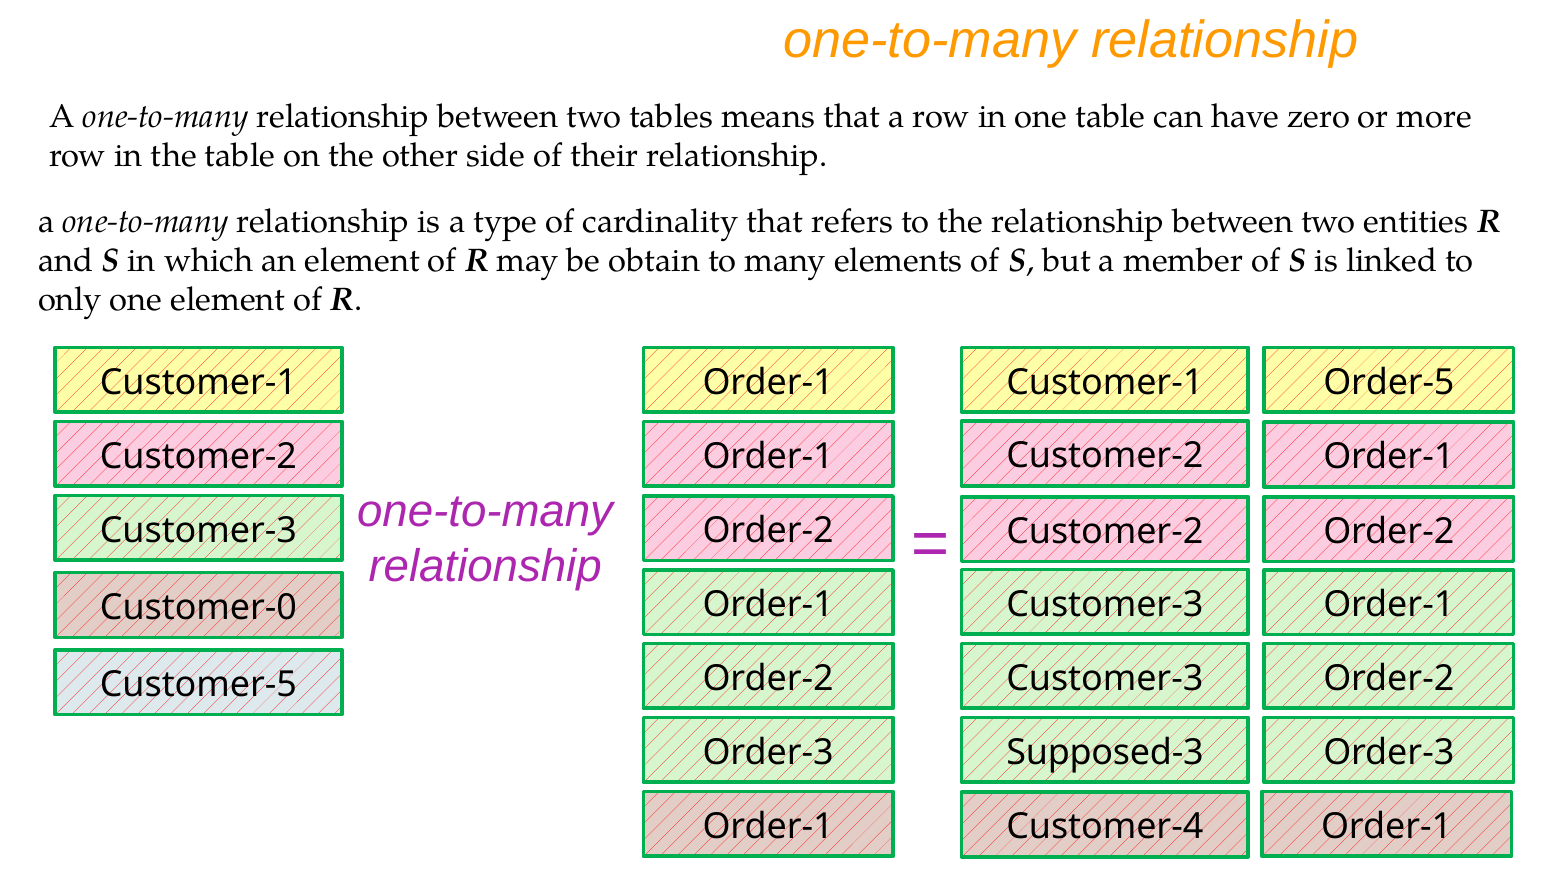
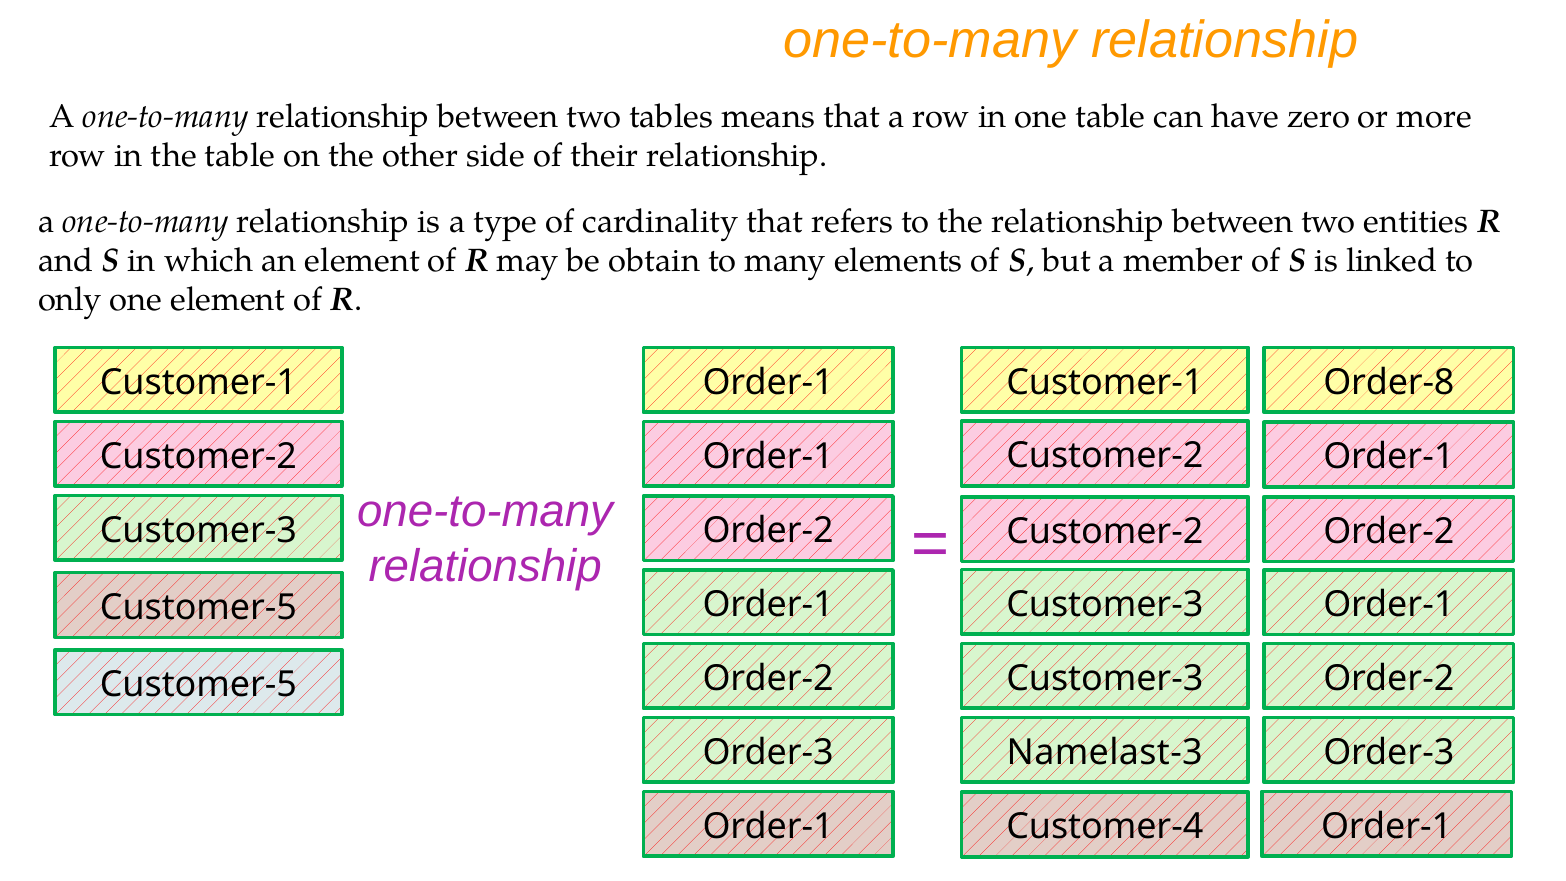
Order-5: Order-5 -> Order-8 (1389, 382)
Customer-0: Customer-0 -> Customer-5 (198, 607)
Supposed-3: Supposed-3 -> Namelast-3 (1105, 752)
